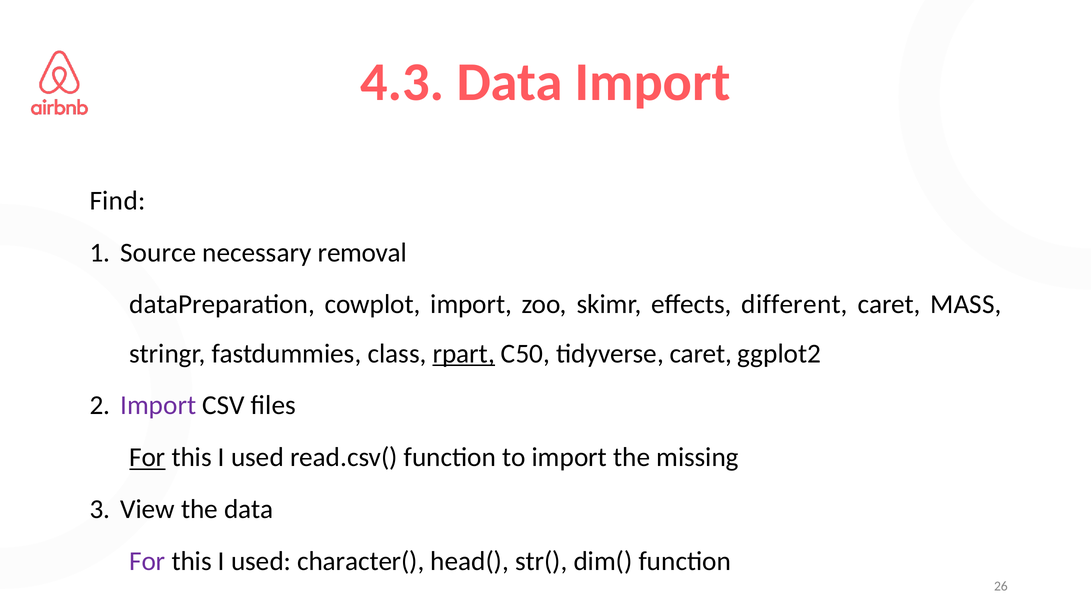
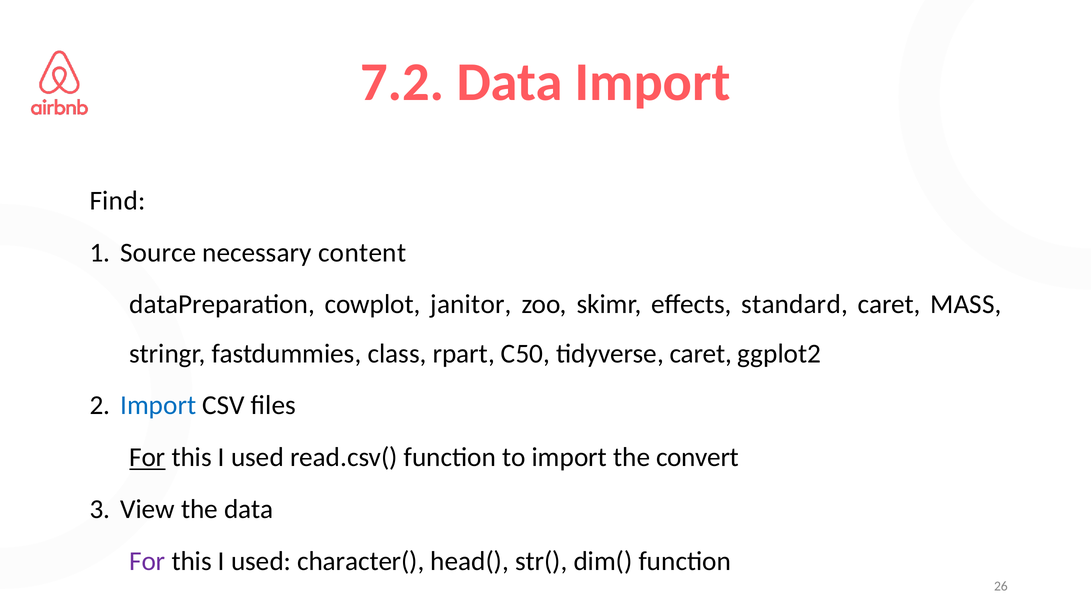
4.3: 4.3 -> 7.2 (402, 82)
removal: removal -> content (362, 252)
cowplot import: import -> janitor (471, 304)
different: different -> standard (795, 304)
rpart underline: present -> none (464, 353)
Import colour: purple -> blue (158, 405)
missing: missing -> convert (698, 457)
